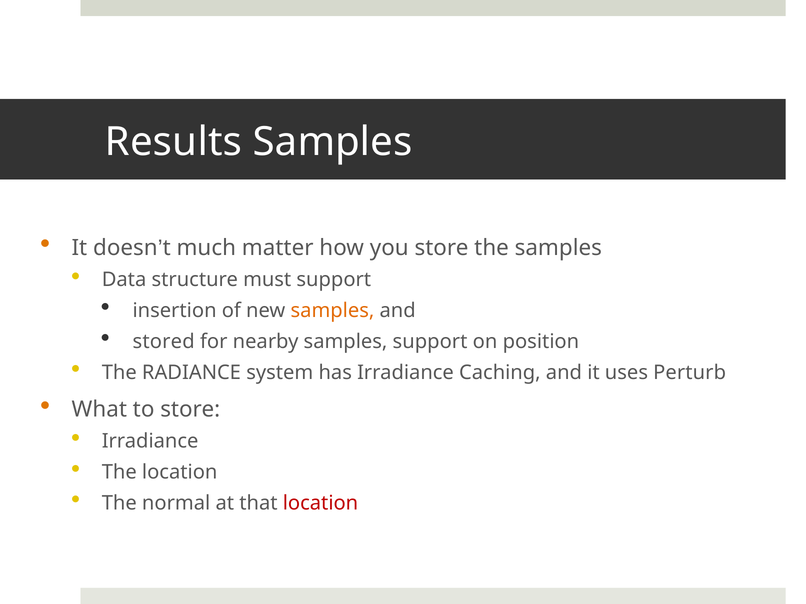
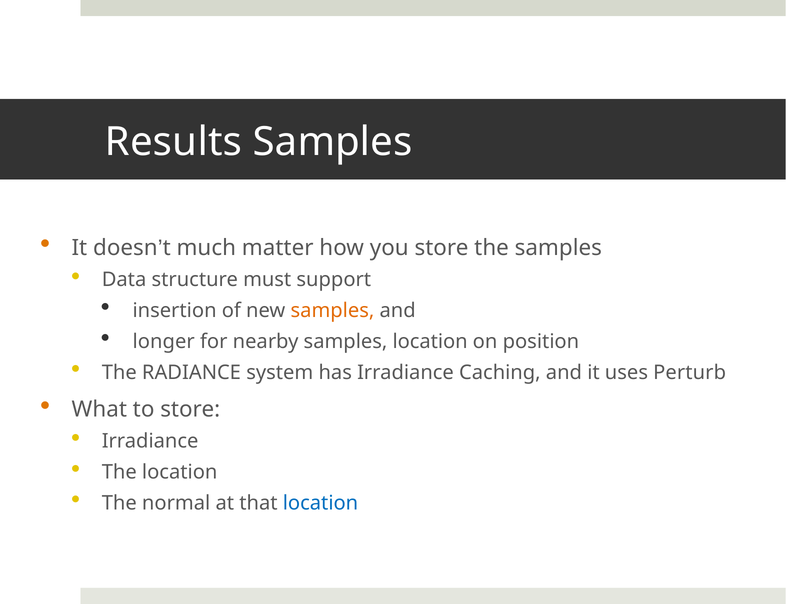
stored: stored -> longer (164, 342)
samples support: support -> location (430, 342)
location colour: red -> blue (321, 504)
